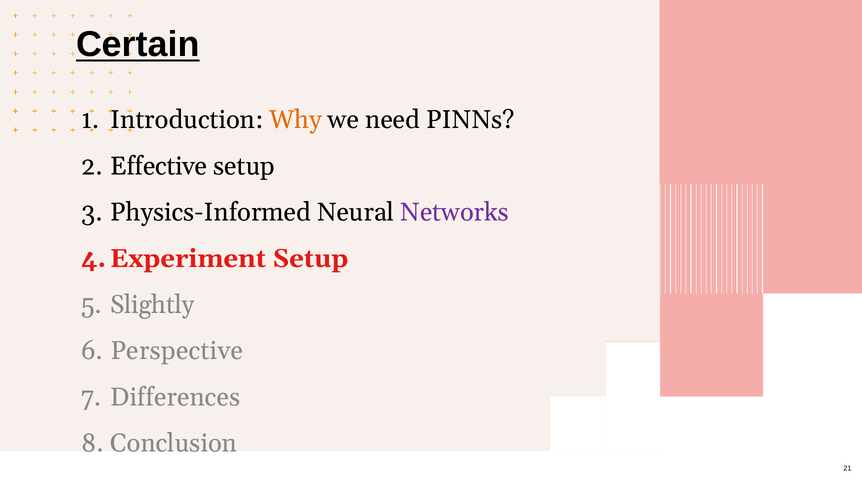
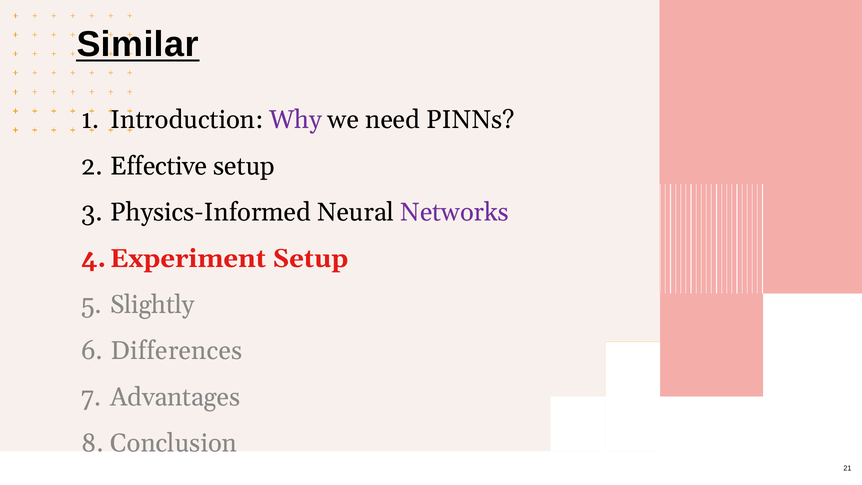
Certain: Certain -> Similar (138, 45)
Why colour: orange -> purple (296, 120)
Perspective: Perspective -> Differences (177, 351)
Differences: Differences -> Advantages (175, 397)
